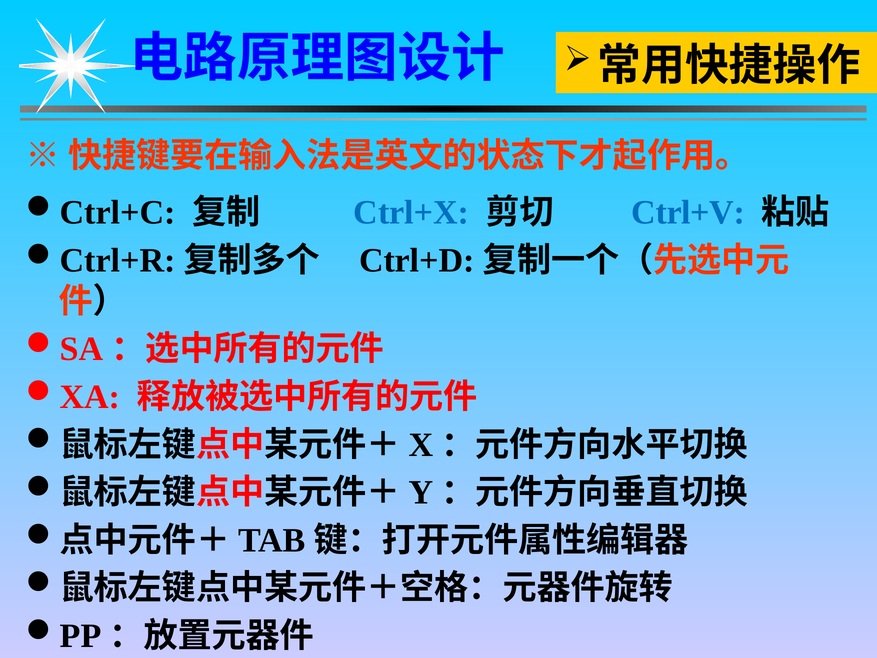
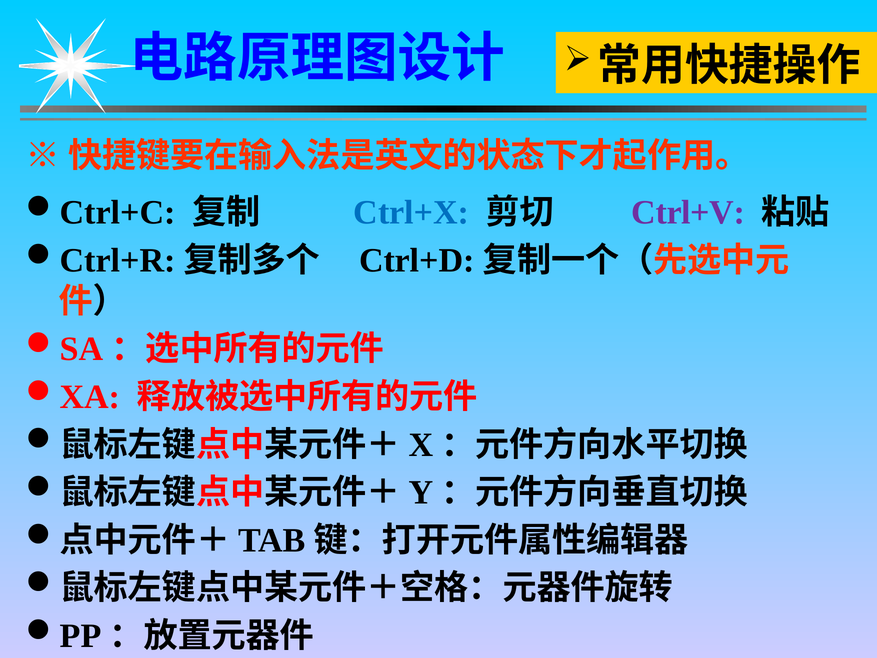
Ctrl+V colour: blue -> purple (688, 212)
